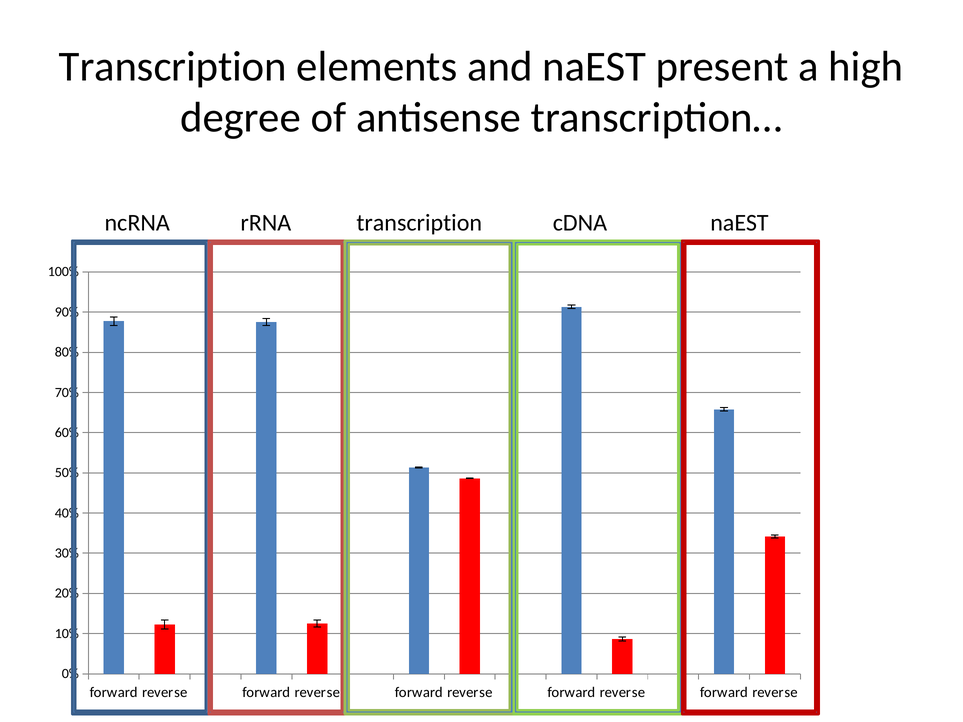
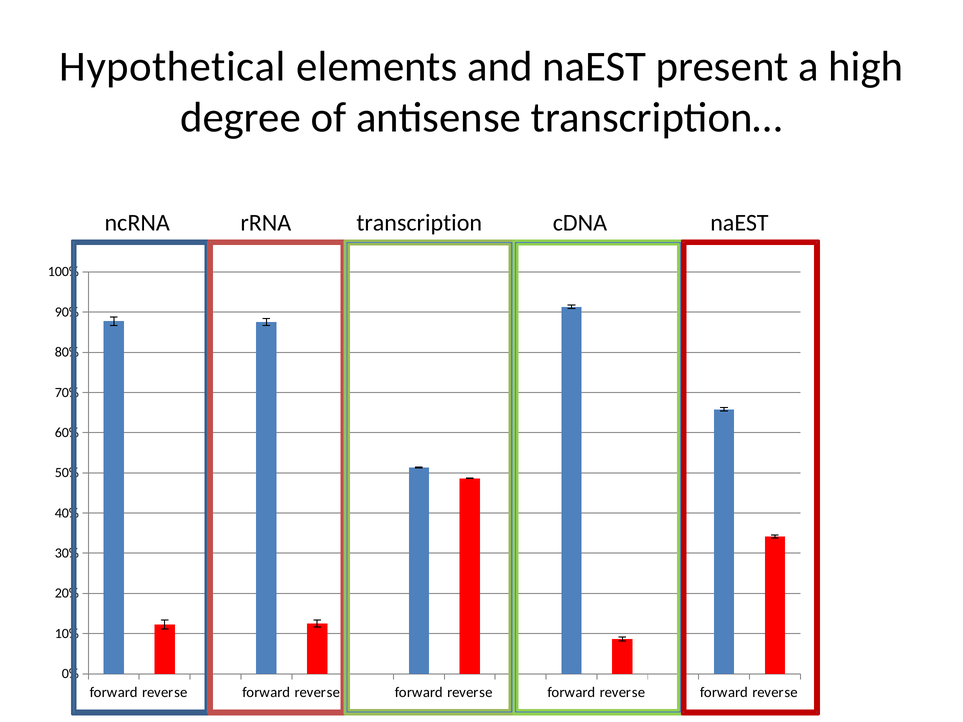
Transcription: Transcription -> Hypothetical (173, 66)
